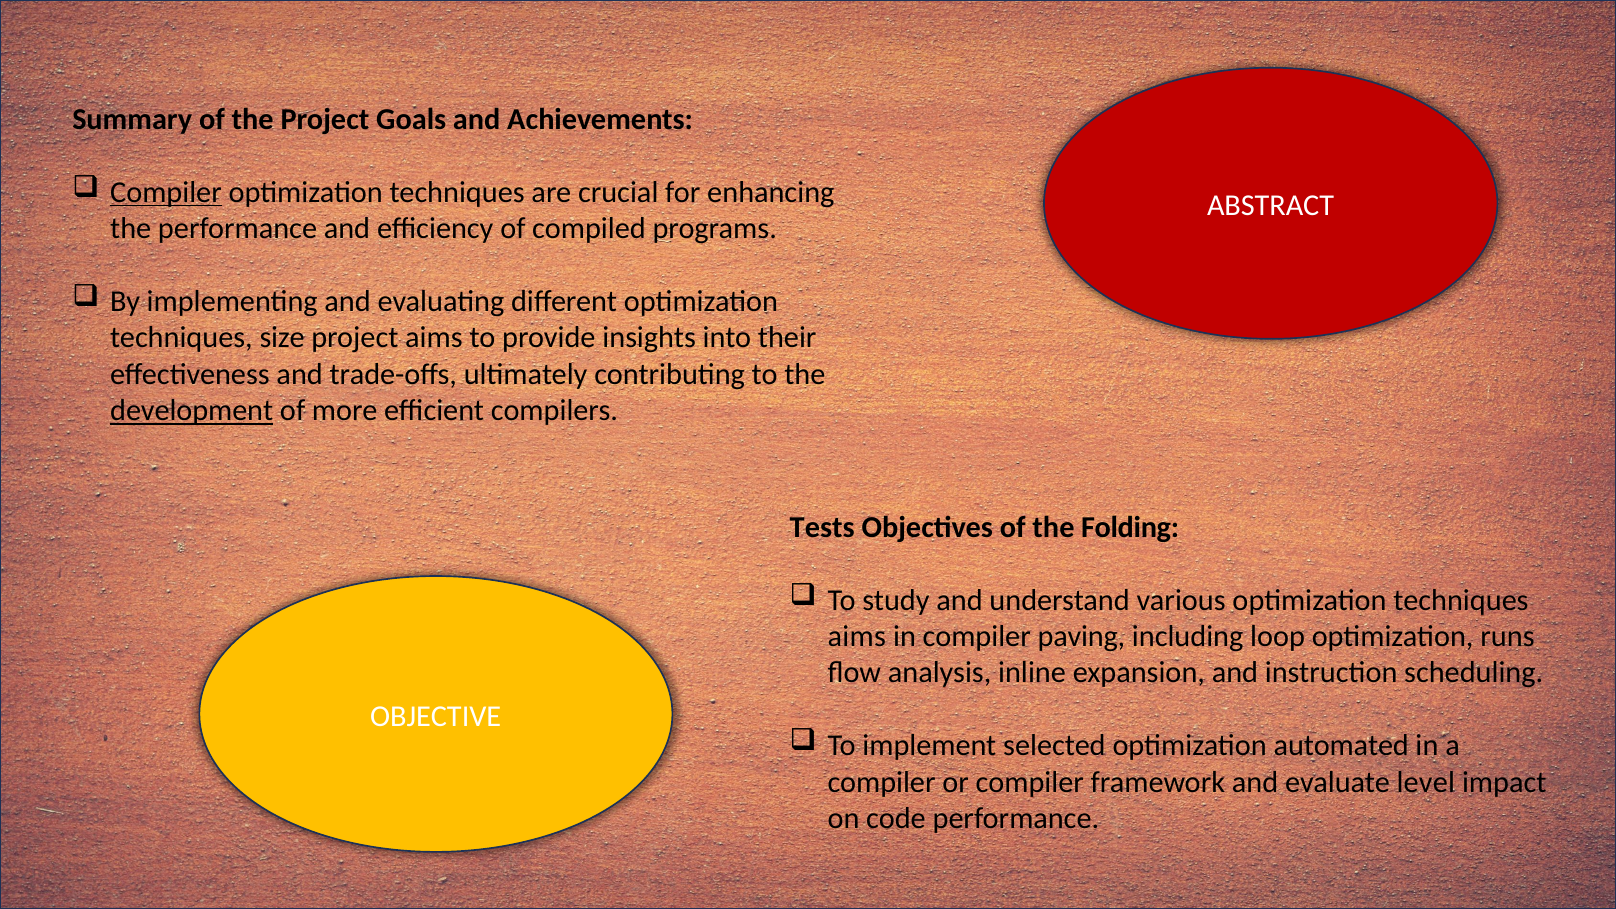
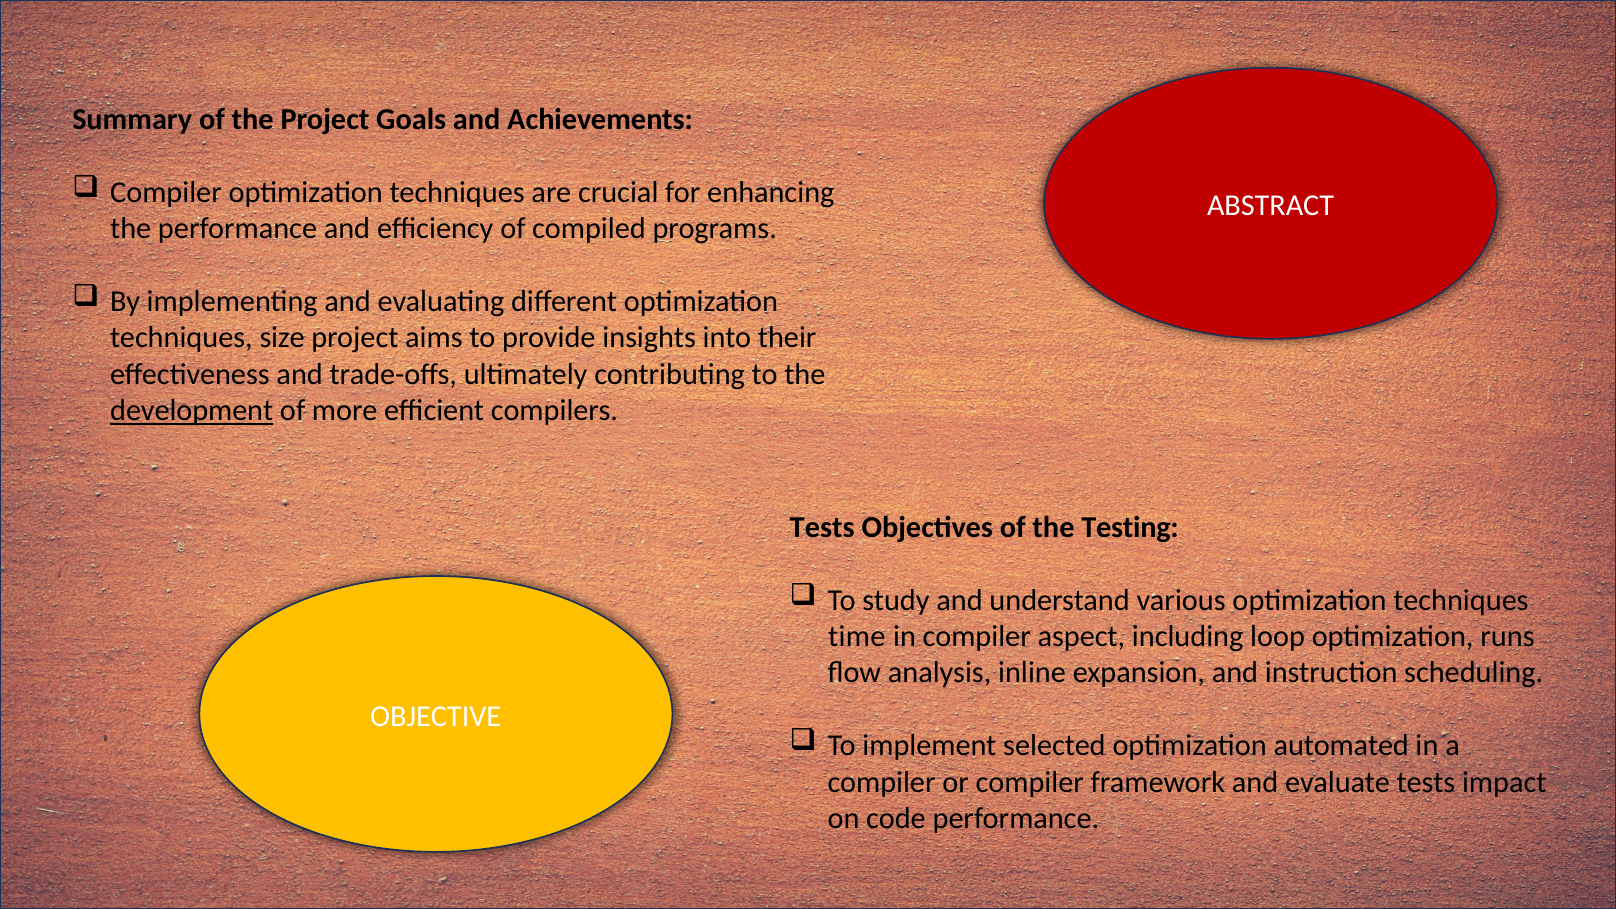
Compiler underline: present -> none (166, 192)
Folding: Folding -> Testing (1130, 528)
aims: aims -> time (857, 637)
paving: paving -> aspect (1081, 637)
evaluate level: level -> tests (1426, 782)
